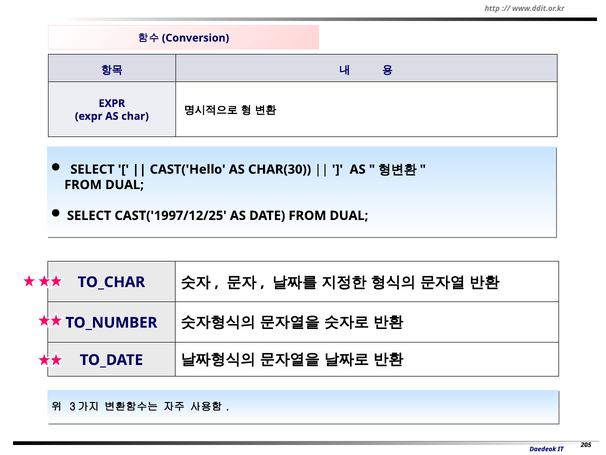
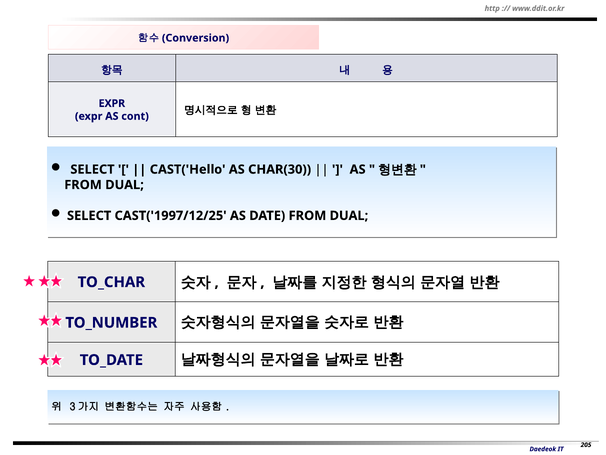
char: char -> cont (135, 116)
